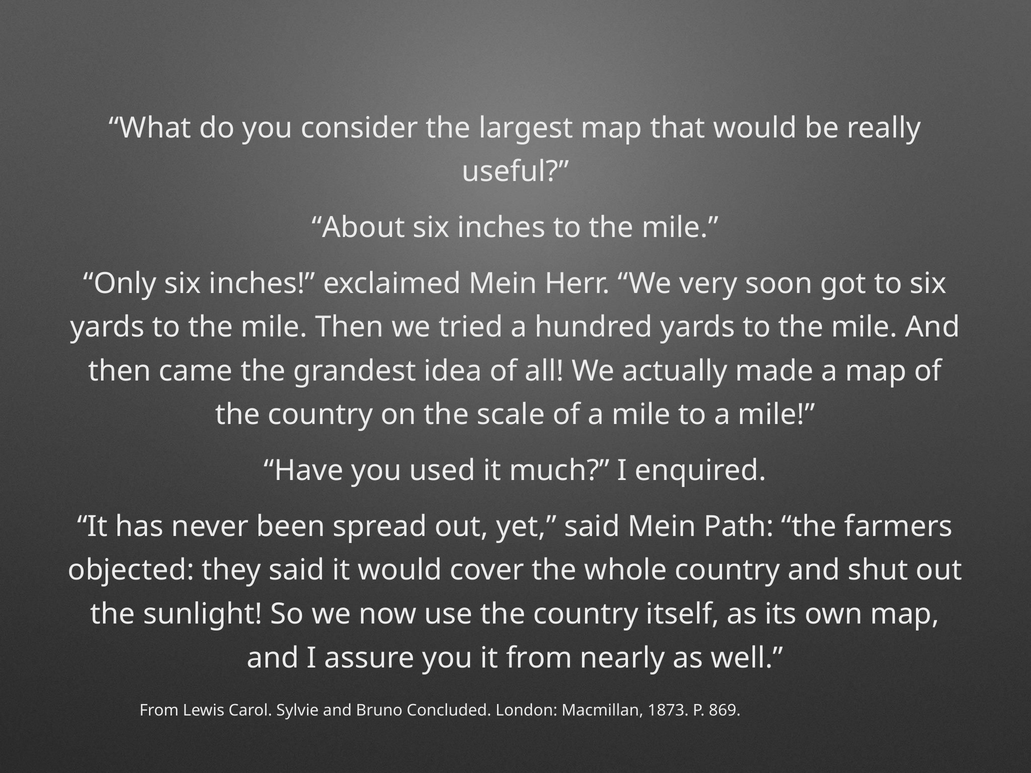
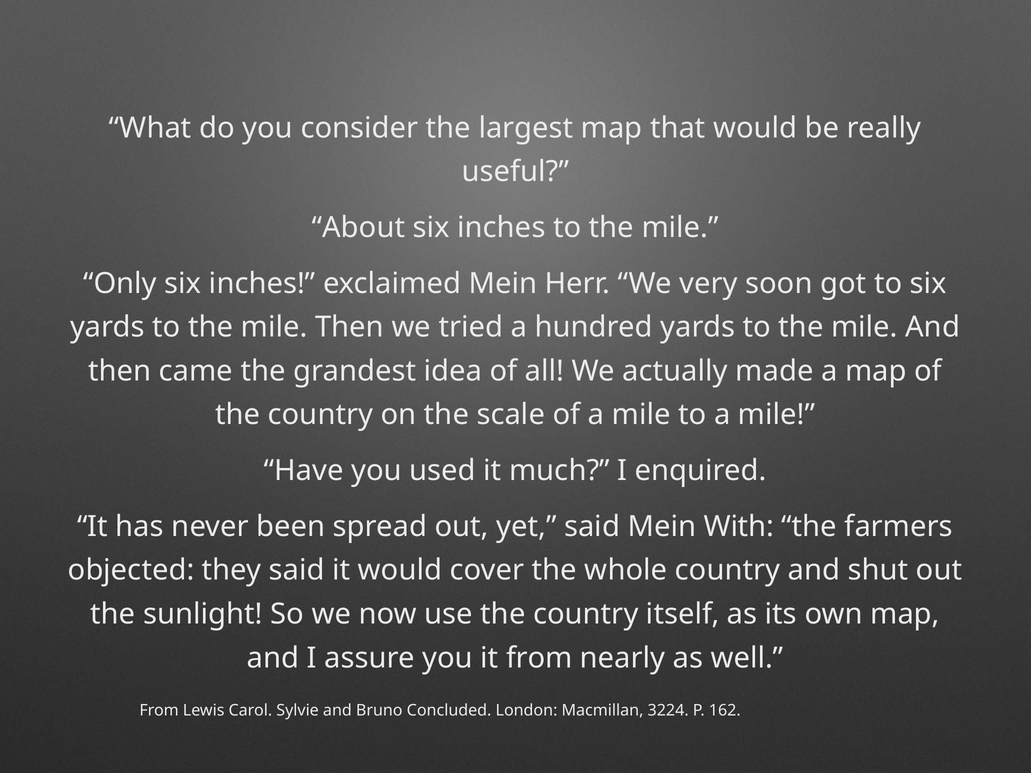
Path: Path -> With (739, 527)
1873: 1873 -> 3224 (668, 710)
869: 869 -> 162 (725, 710)
